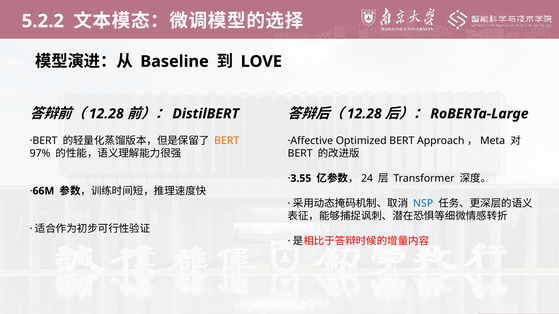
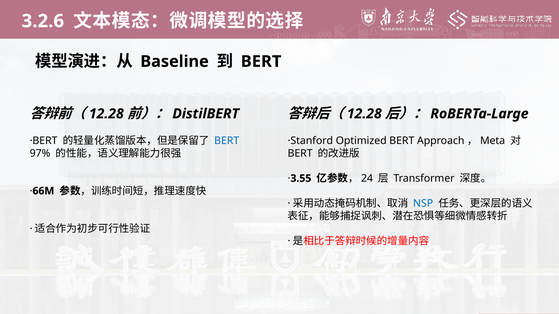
5.2.2: 5.2.2 -> 3.2.6 (43, 21)
LOVE: LOVE -> BERT (261, 62)
BERT colour: orange -> blue (227, 141)
·Affective: ·Affective -> ·Stanford (310, 141)
